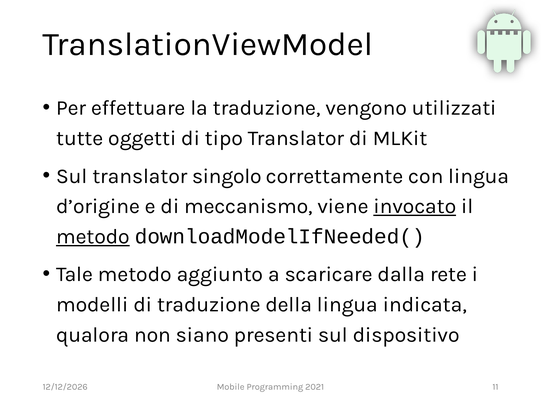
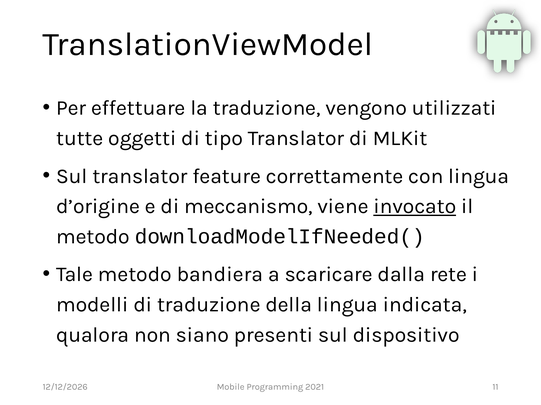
singolo: singolo -> feature (227, 176)
metodo underline: present -> none (93, 237)
aggiunto: aggiunto -> bandiera (220, 275)
